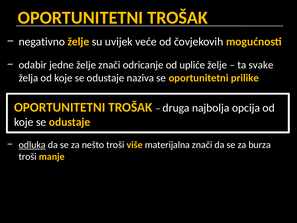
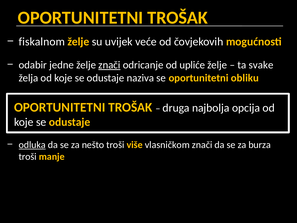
negativno: negativno -> fiskalnom (42, 42)
znači underline: none -> present (109, 65)
prilike: prilike -> obliku (245, 78)
materijalna: materijalna -> vlasničkom (167, 145)
